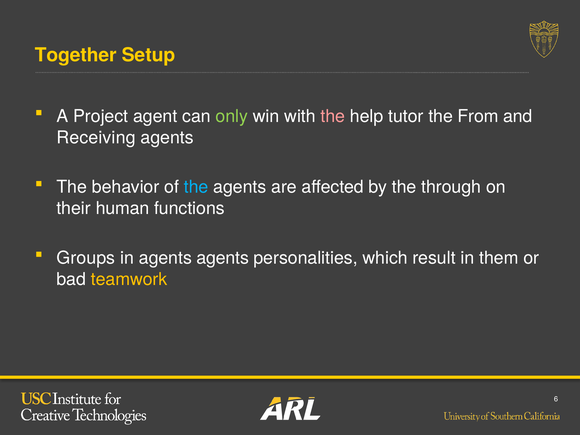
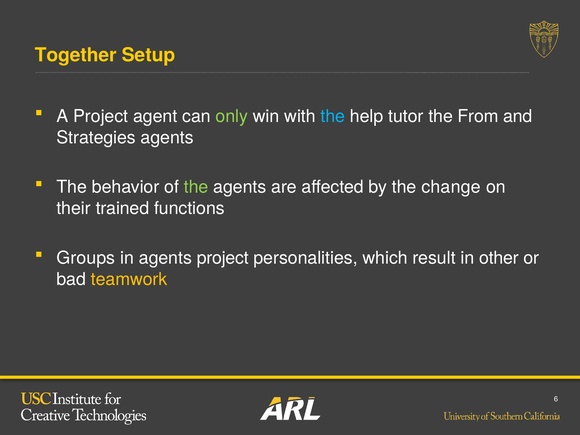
the colour: pink -> light blue (333, 116)
Receiving: Receiving -> Strategies (96, 138)
the colour: light blue -> light green (196, 187)
through: through -> change (451, 187)
human: human -> trained (122, 208)
agents agents: agents -> project (223, 258)
them: them -> other (499, 258)
